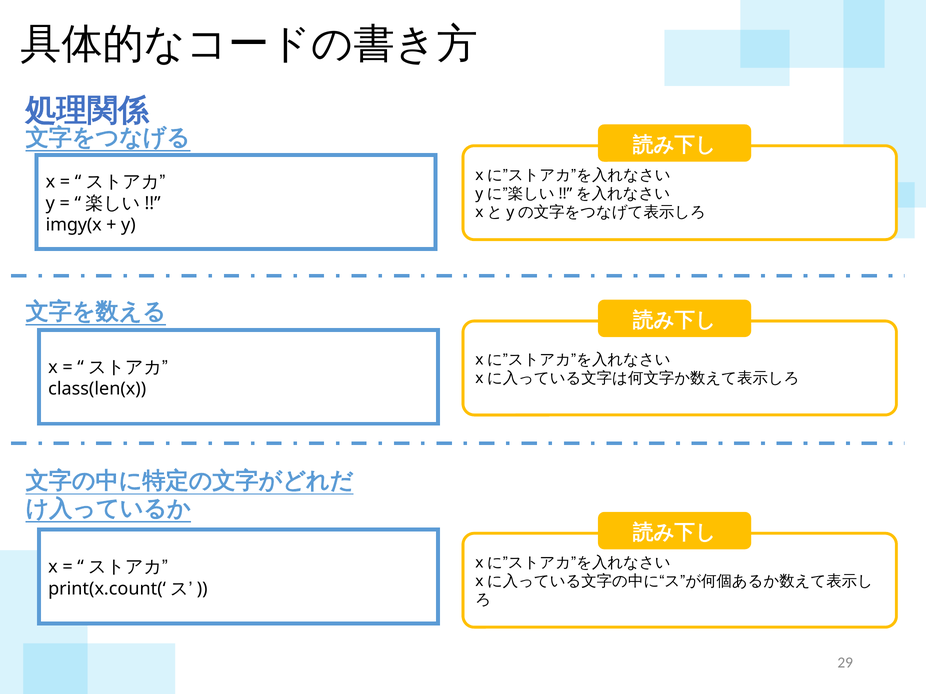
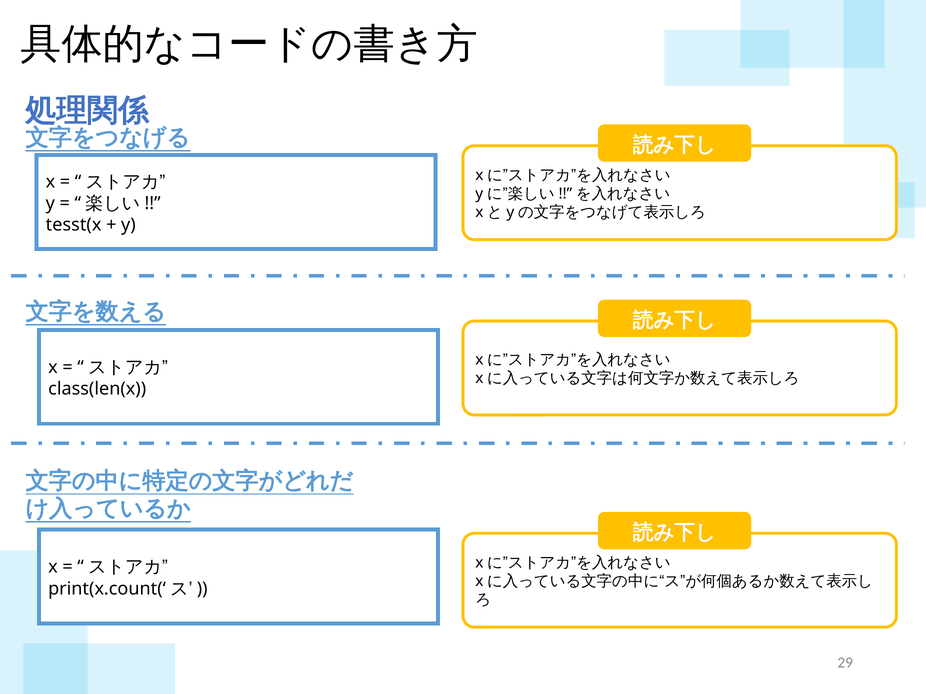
imgy(x: imgy(x -> tesst(x (74, 225)
